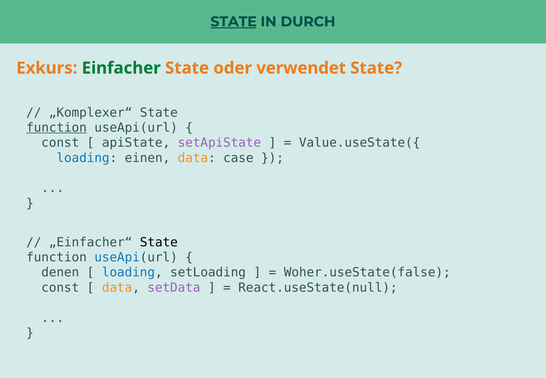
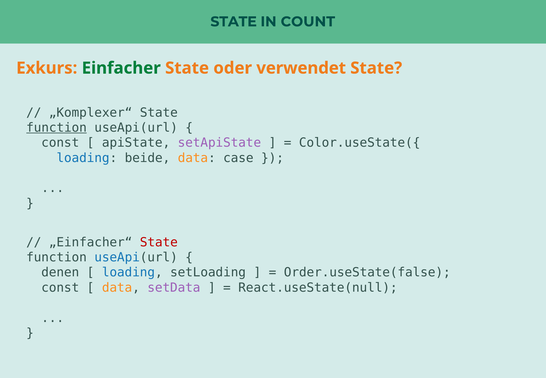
STATE underline: present -> none (234, 22)
DURCH: DURCH -> COUNT (308, 22)
Value.useState({: Value.useState({ -> Color.useState({ (360, 143)
einen: einen -> beide (147, 158)
State colour: black -> red (159, 242)
Woher.useState(false: Woher.useState(false -> Order.useState(false (367, 272)
